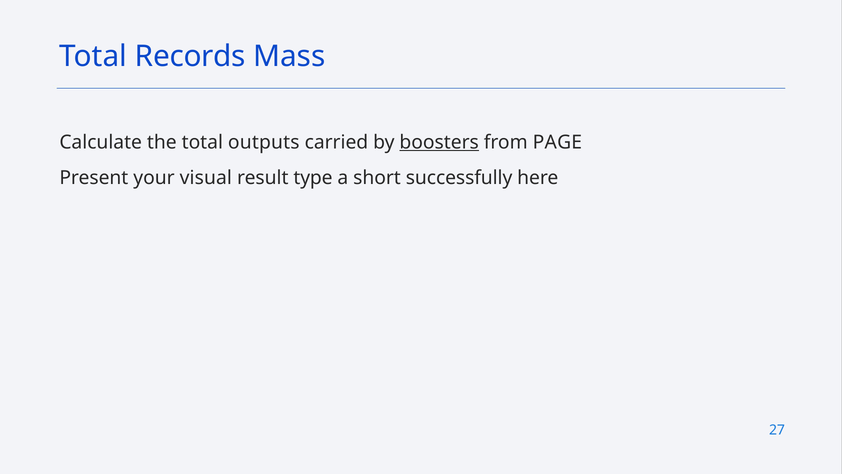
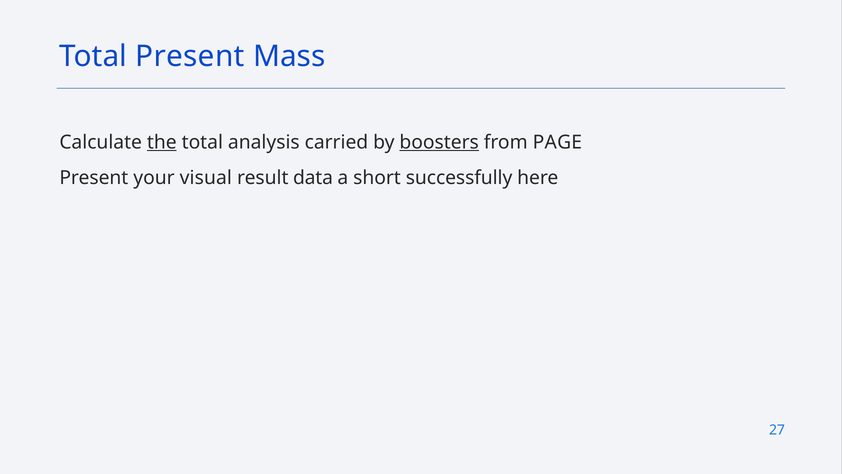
Total Records: Records -> Present (190, 56)
the underline: none -> present (162, 142)
outputs: outputs -> analysis (264, 142)
type: type -> data (313, 177)
